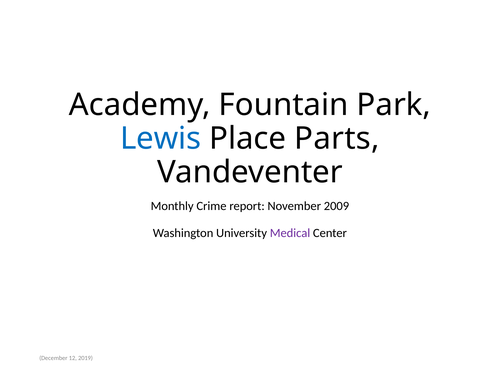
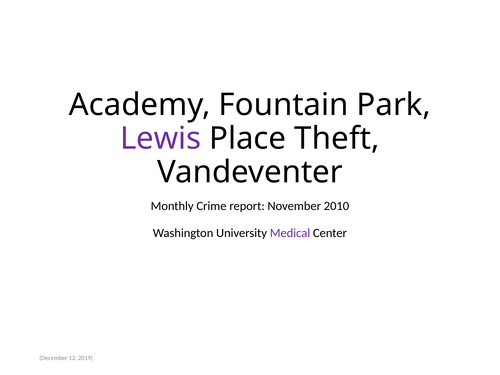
Lewis colour: blue -> purple (161, 139)
Parts: Parts -> Theft (337, 139)
2009: 2009 -> 2010 (336, 206)
